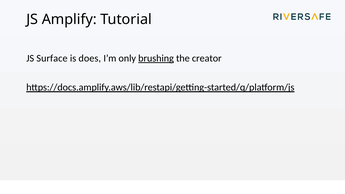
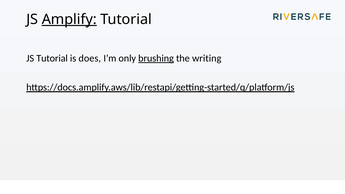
Amplify underline: none -> present (69, 19)
JS Surface: Surface -> Tutorial (52, 58)
creator: creator -> writing (207, 58)
